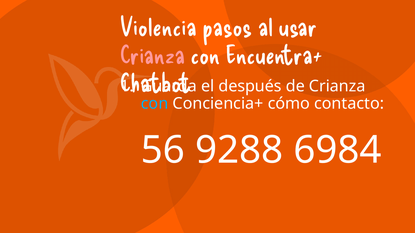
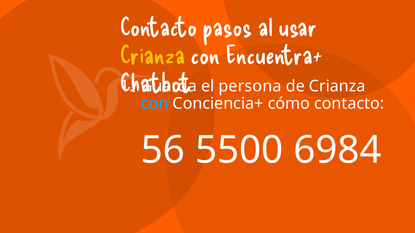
Violencia: Violencia -> Contacto (159, 28)
Crianza colour: pink -> yellow (153, 56)
después: después -> persona (250, 86)
9288: 9288 -> 5500 (239, 151)
